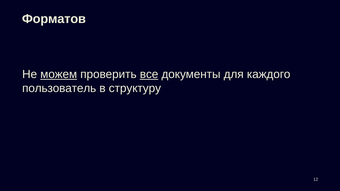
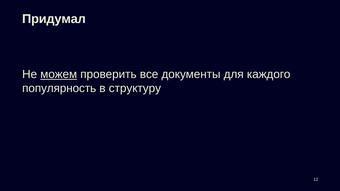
Форматов: Форматов -> Придумал (54, 19)
все underline: present -> none (149, 74)
пользователь: пользователь -> популярность (59, 88)
